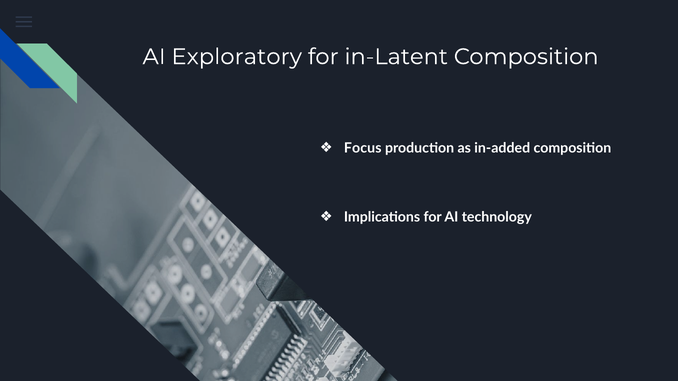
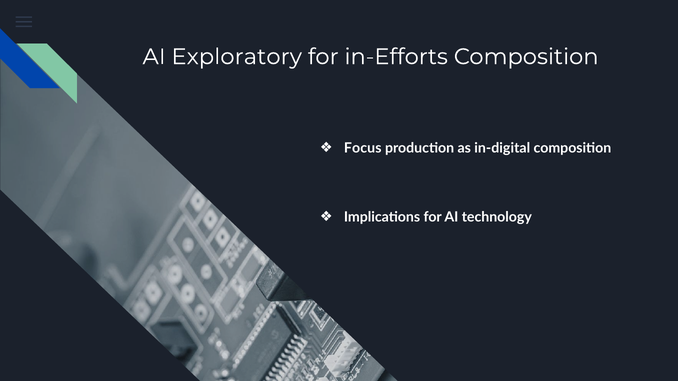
in-Latent: in-Latent -> in-Efforts (396, 57)
in-added: in-added -> in-digital (502, 148)
